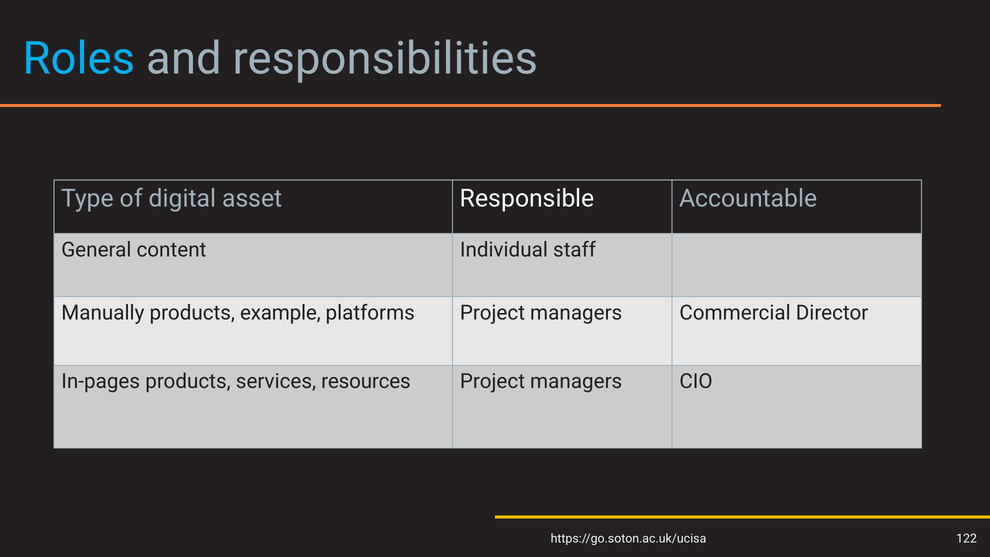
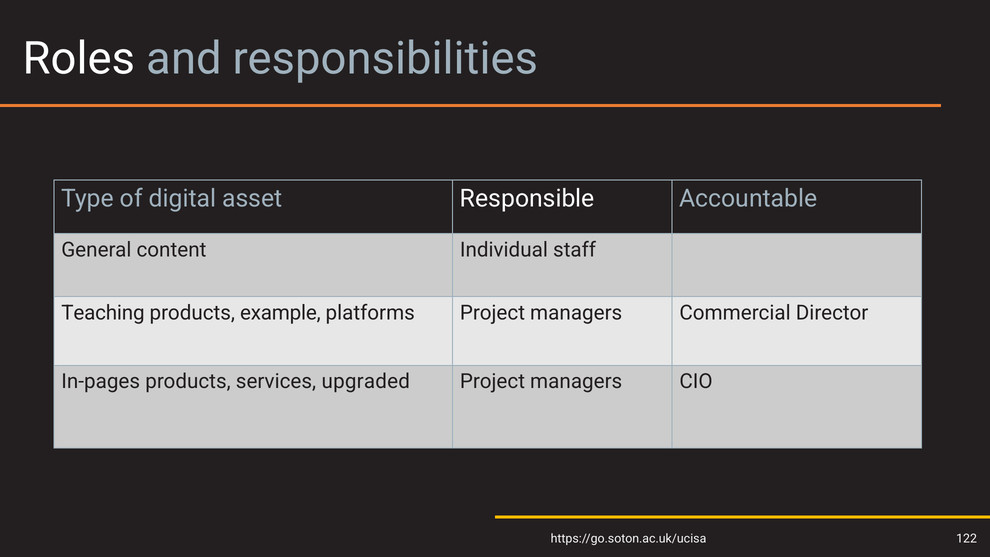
Roles colour: light blue -> white (79, 59)
Manually: Manually -> Teaching (103, 313)
resources: resources -> upgraded (366, 381)
